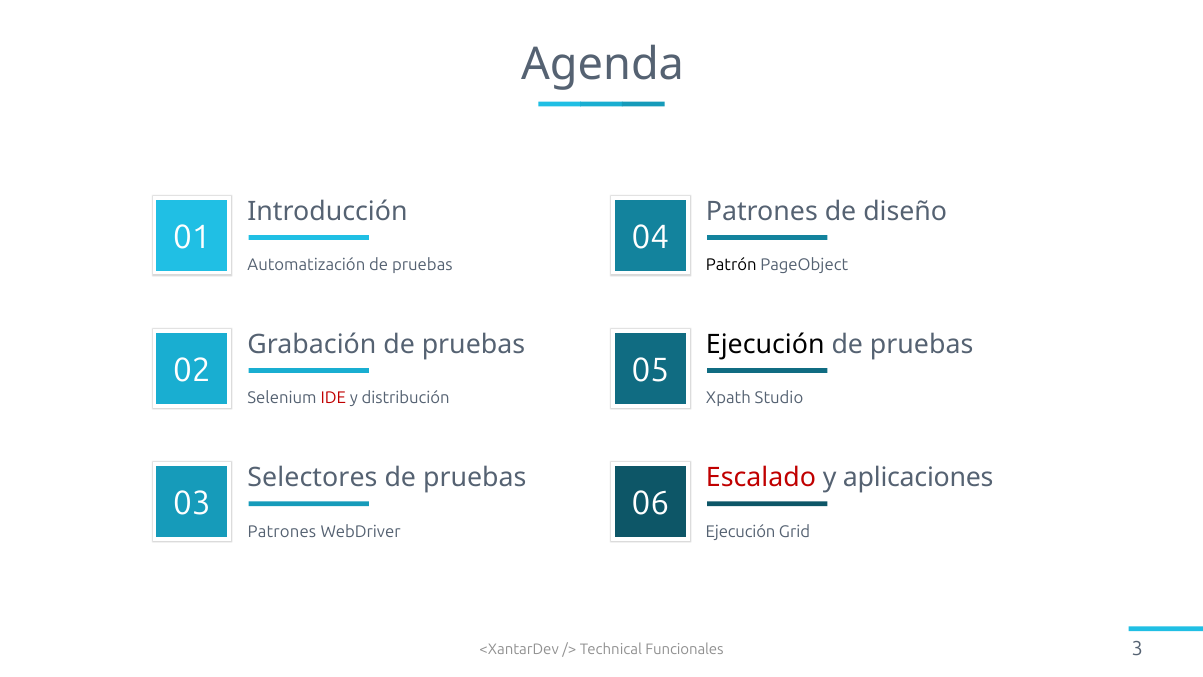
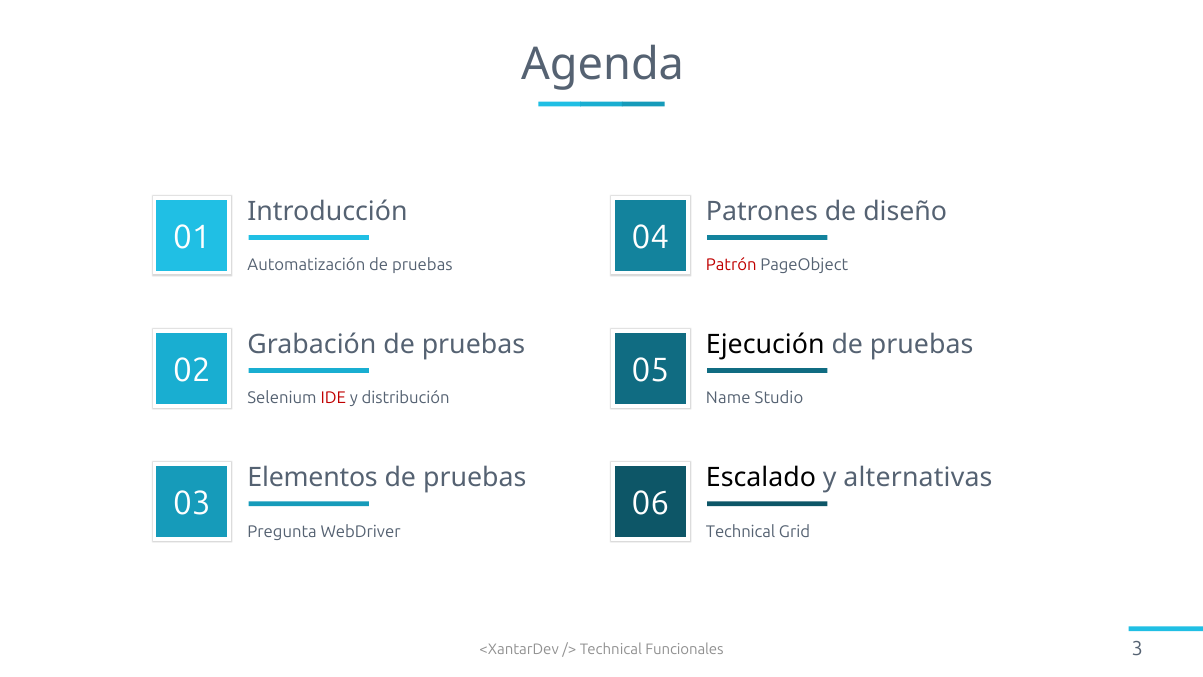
Patrón colour: black -> red (731, 265)
Xpath: Xpath -> Name (728, 398)
Selectores: Selectores -> Elementos (313, 477)
Escalado colour: red -> black (761, 477)
aplicaciones: aplicaciones -> alternativas (918, 477)
Patrones: Patrones -> Pregunta (282, 531)
Ejecución: Ejecución -> Technical (741, 531)
